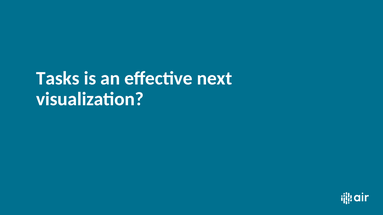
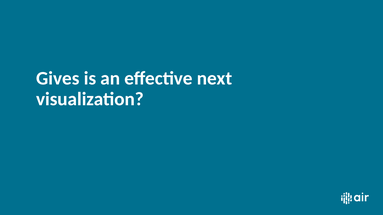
Tasks: Tasks -> Gives (58, 79)
